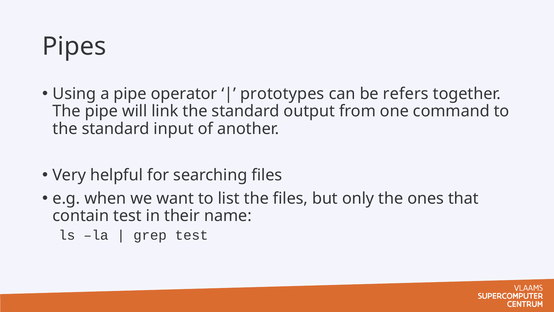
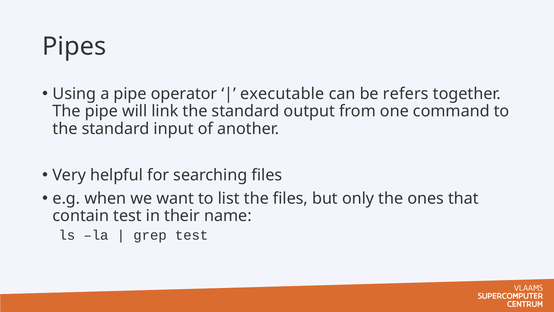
prototypes: prototypes -> executable (282, 94)
